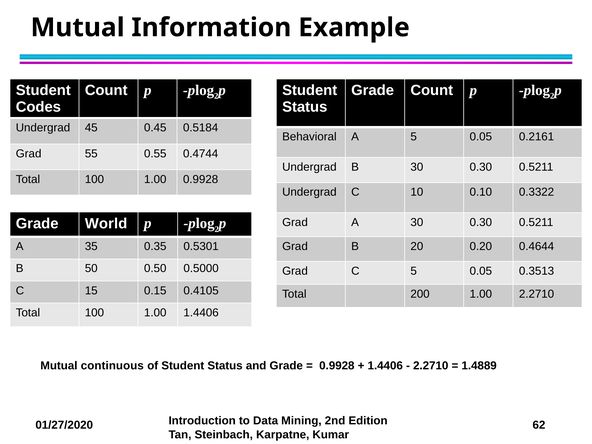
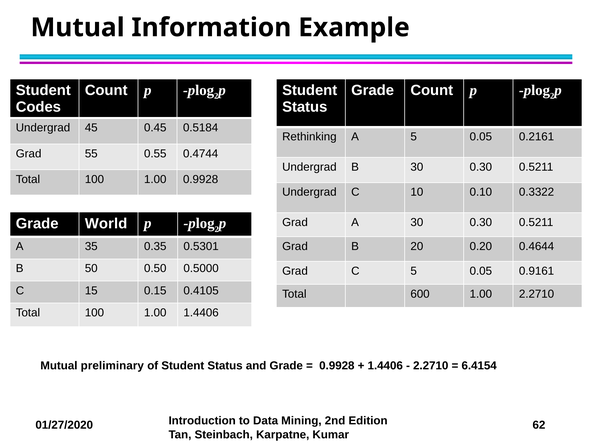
Behavioral: Behavioral -> Rethinking (309, 137)
0.3513: 0.3513 -> 0.9161 (537, 271)
200: 200 -> 600 (420, 294)
continuous: continuous -> preliminary (112, 366)
1.4889: 1.4889 -> 6.4154 (479, 366)
